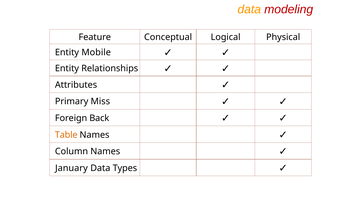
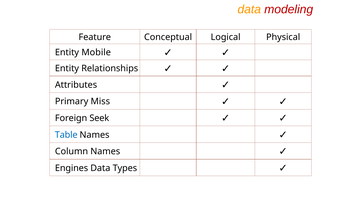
Back: Back -> Seek (99, 118)
Table colour: orange -> blue (66, 135)
January: January -> Engines (72, 168)
